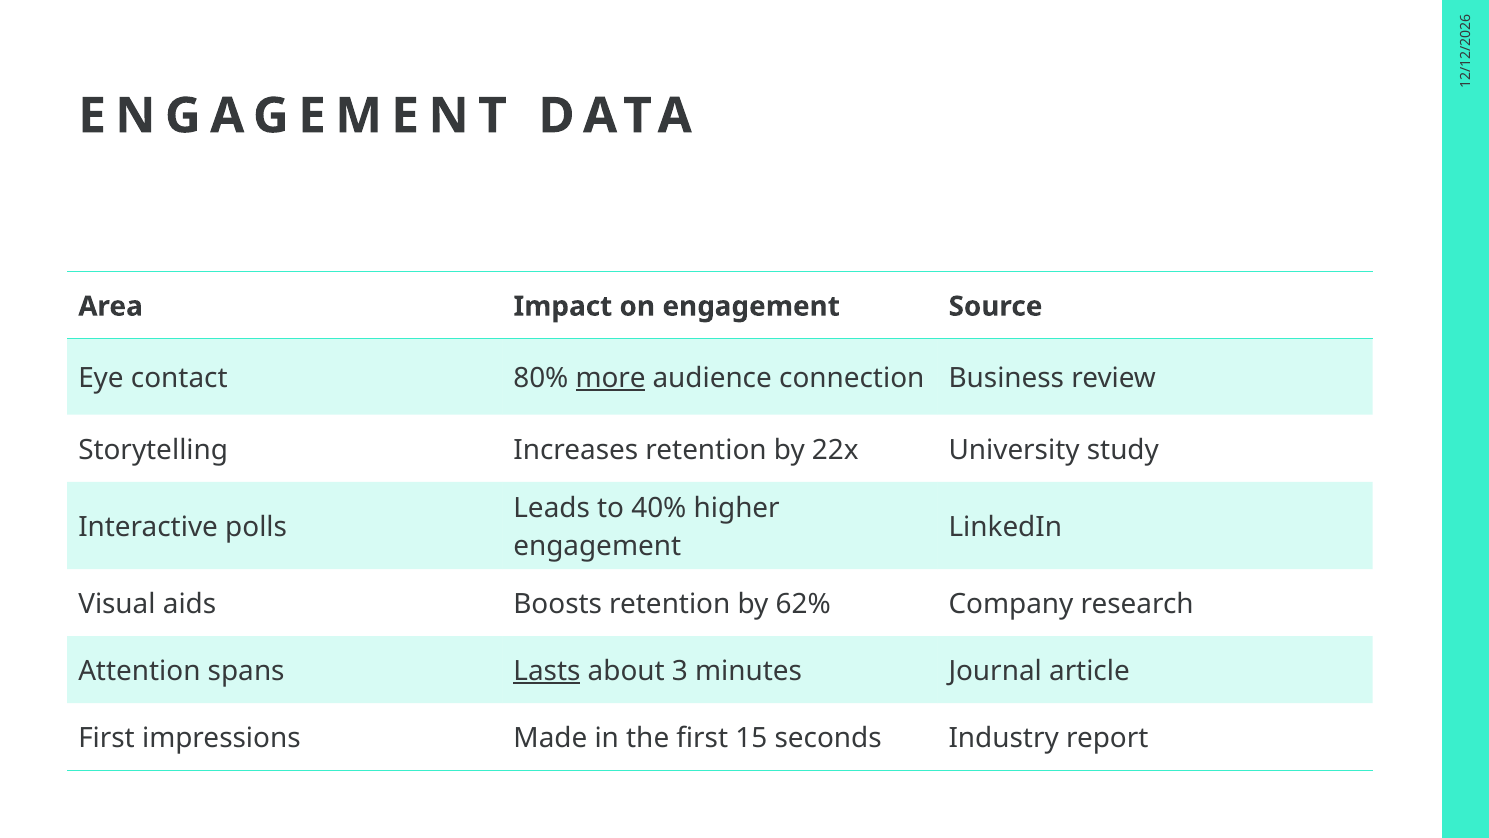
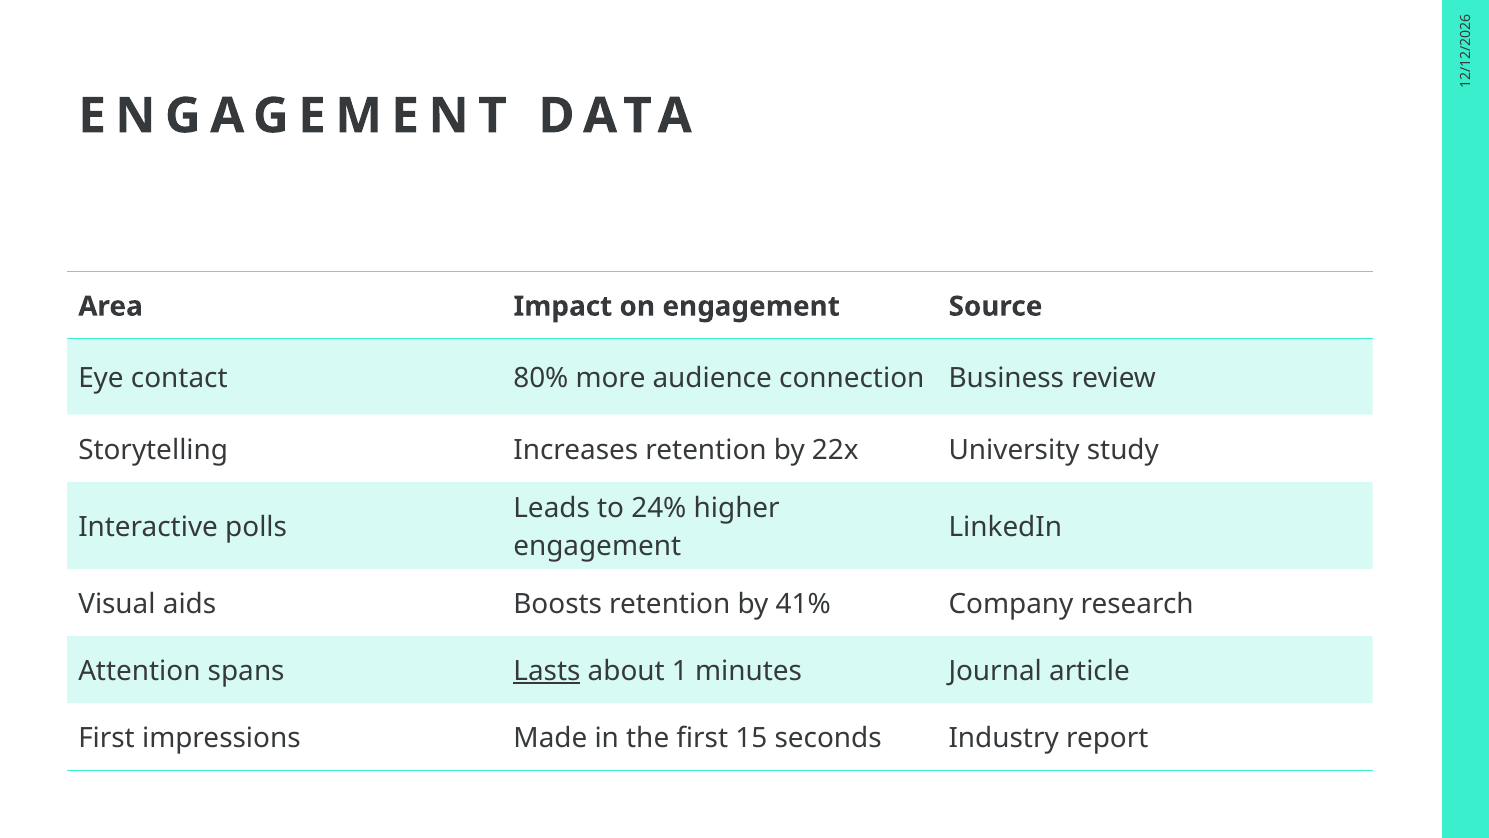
more underline: present -> none (611, 378)
40%: 40% -> 24% (659, 508)
62%: 62% -> 41% (803, 604)
about 3: 3 -> 1 (680, 671)
